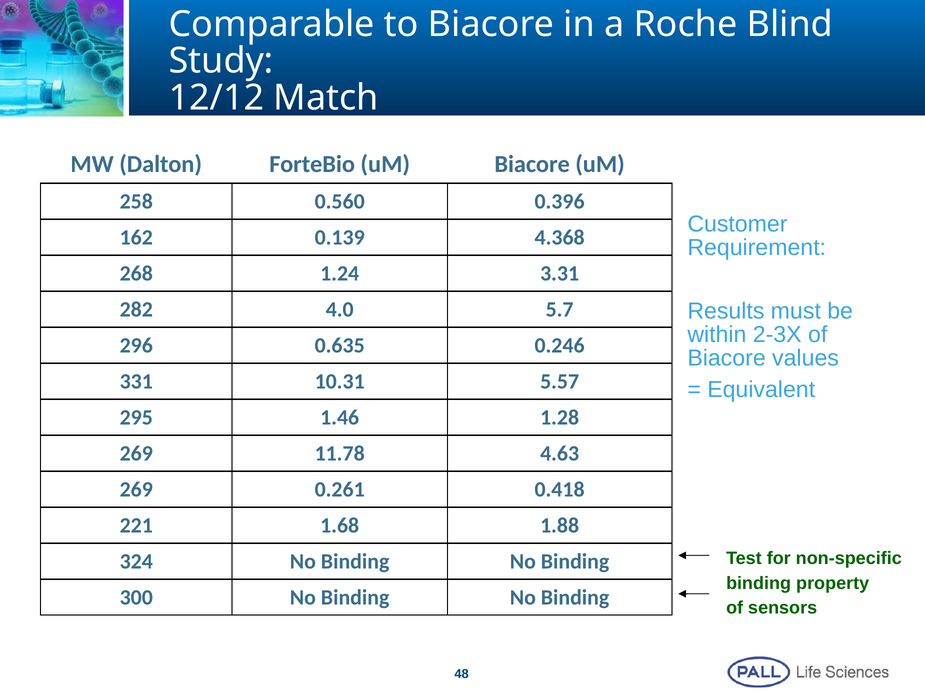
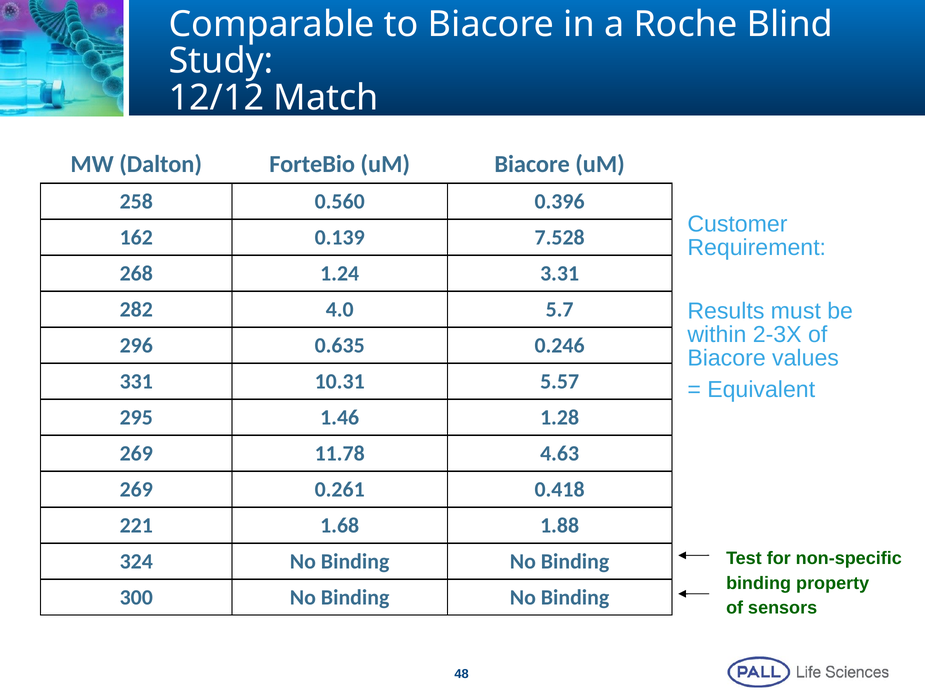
4.368: 4.368 -> 7.528 (560, 237)
